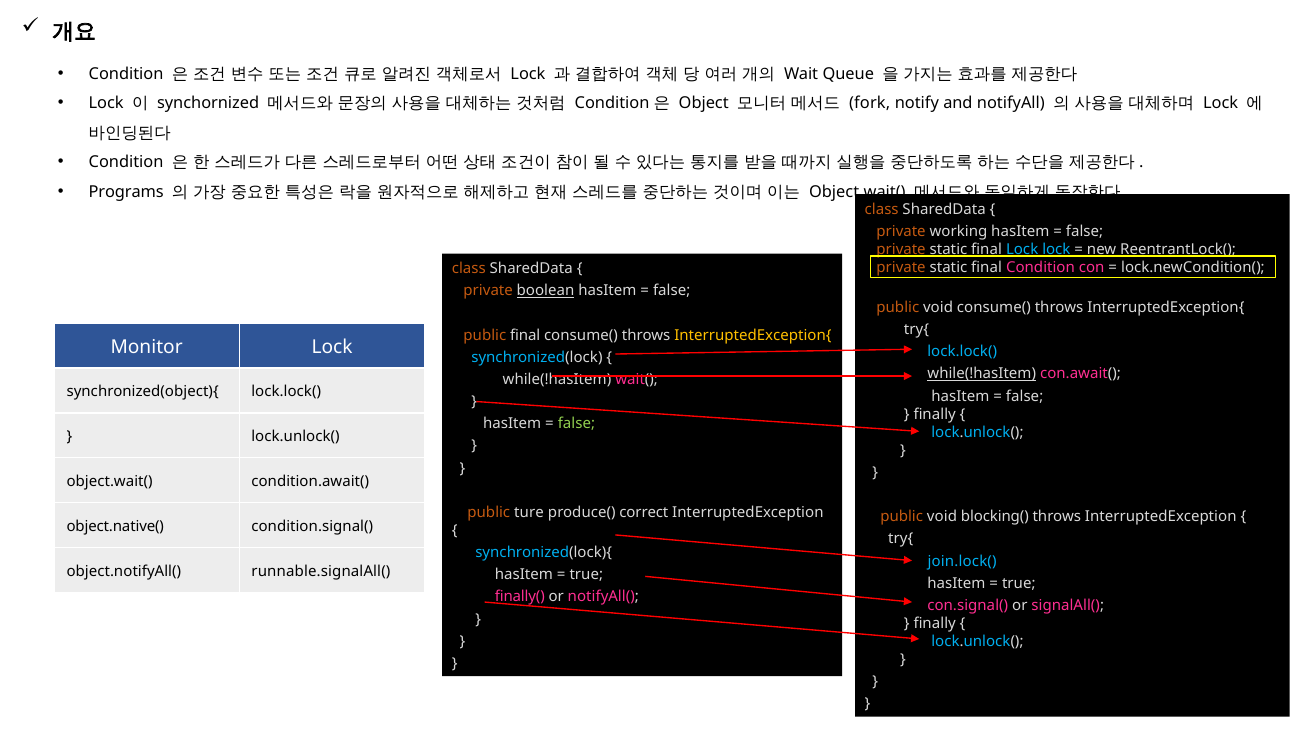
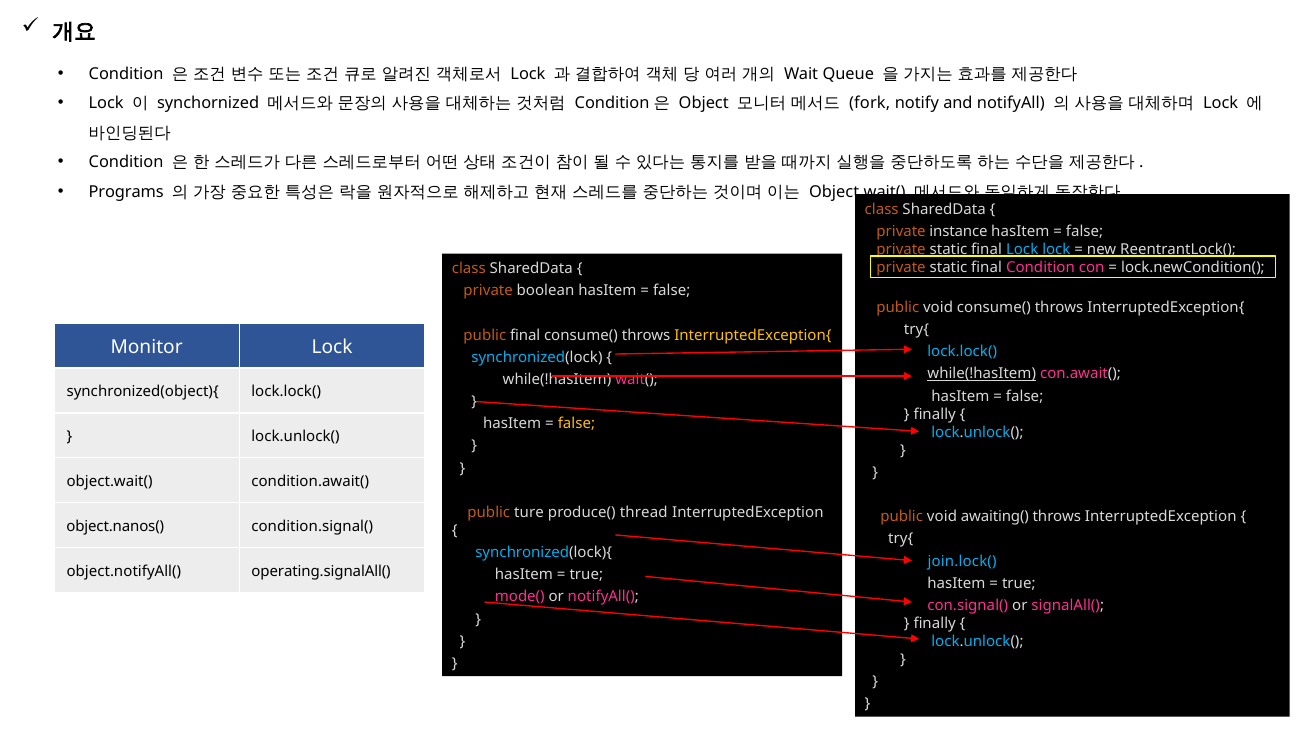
working: working -> instance (959, 231)
boolean underline: present -> none (546, 291)
false colour: light green -> yellow (576, 424)
correct: correct -> thread (644, 513)
blocking(: blocking( -> awaiting( (995, 517)
object.native(: object.native( -> object.nanos( (115, 527)
runnable.signalAll(: runnable.signalAll( -> operating.signalAll( (321, 572)
finally(: finally( -> mode( (520, 597)
